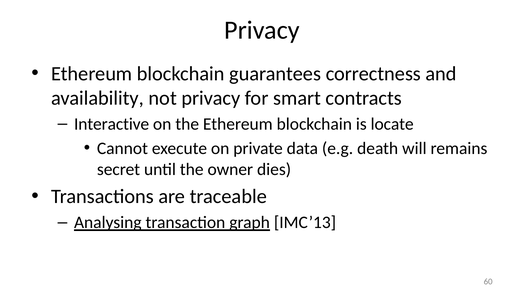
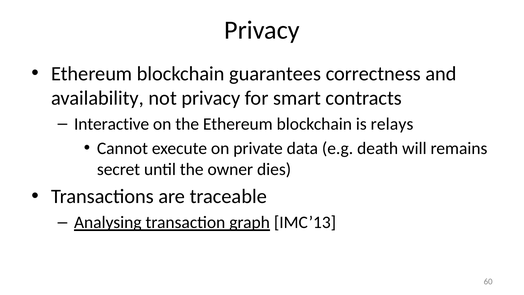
locate: locate -> relays (392, 124)
